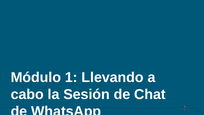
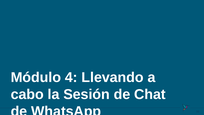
1: 1 -> 4 (71, 77)
